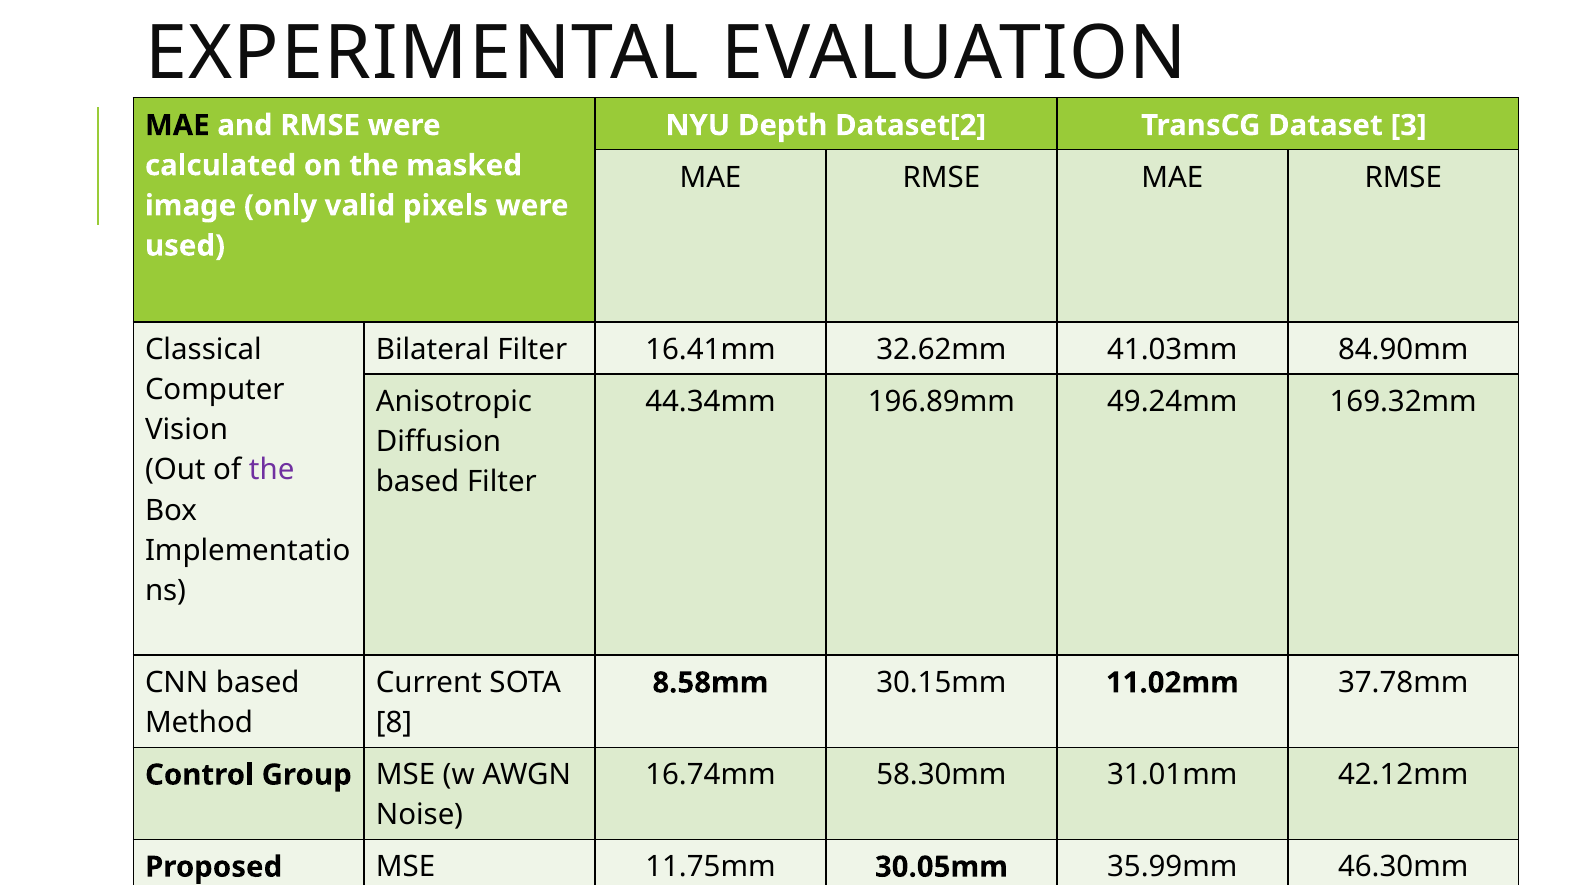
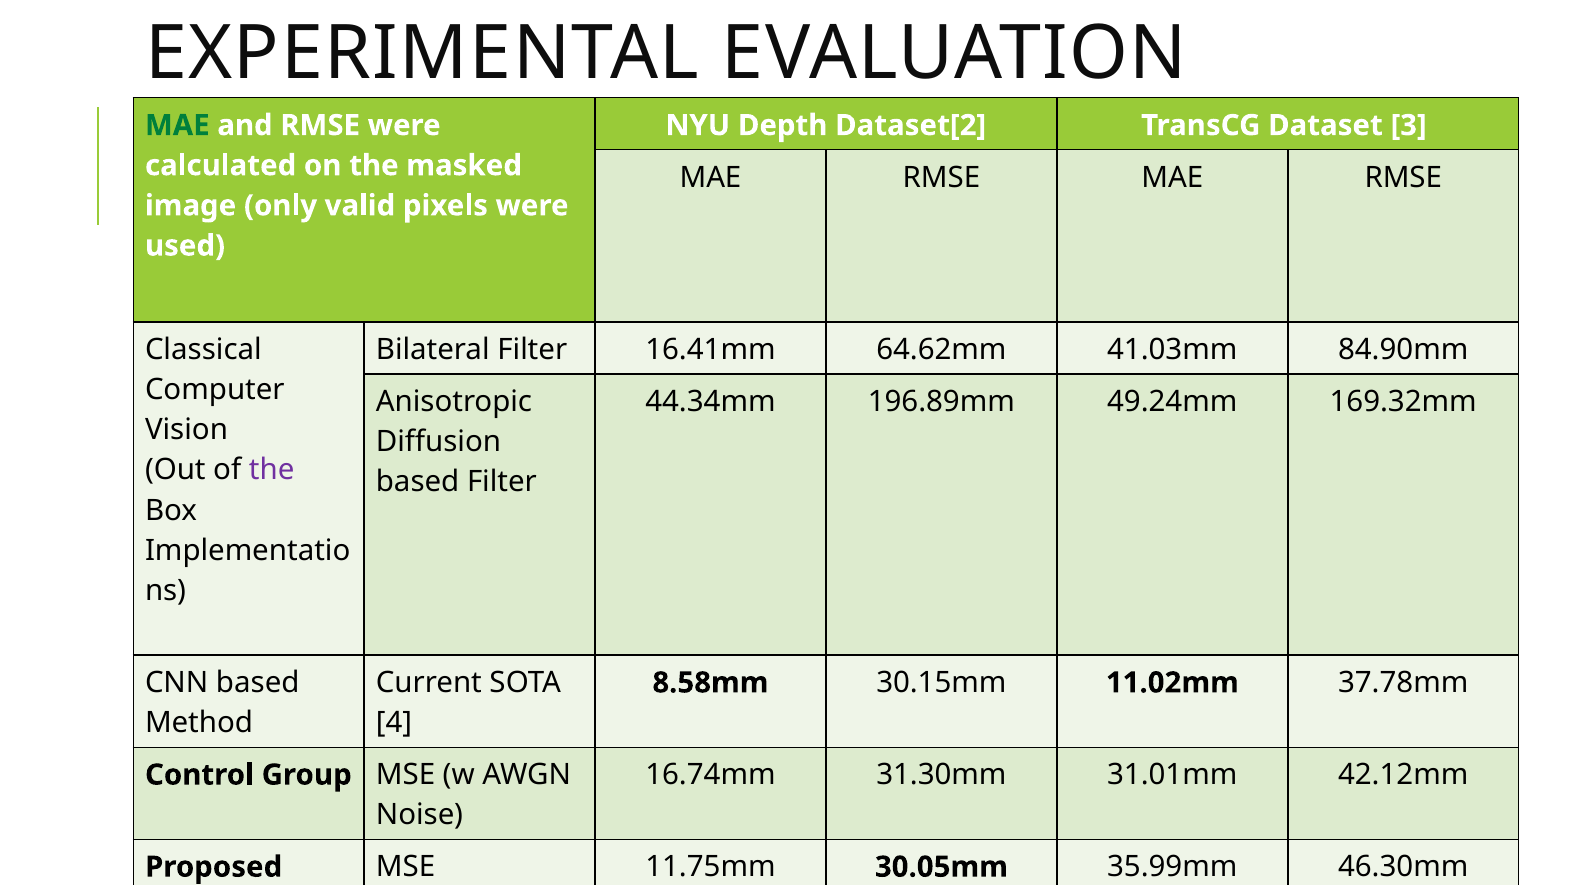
MAE colour: black -> green (177, 125)
32.62mm: 32.62mm -> 64.62mm (941, 349)
8: 8 -> 4 (394, 722)
58.30mm: 58.30mm -> 31.30mm (941, 774)
